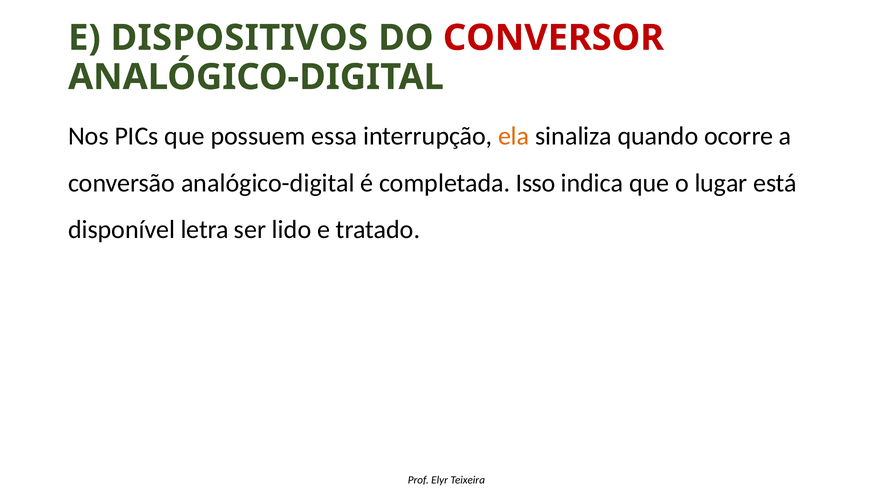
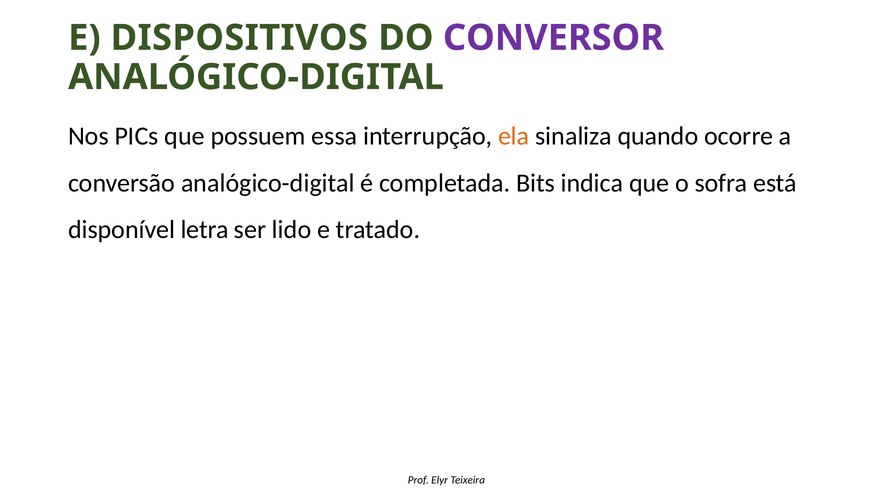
CONVERSOR colour: red -> purple (553, 38)
Isso: Isso -> Bits (536, 183)
lugar: lugar -> sofra (721, 183)
